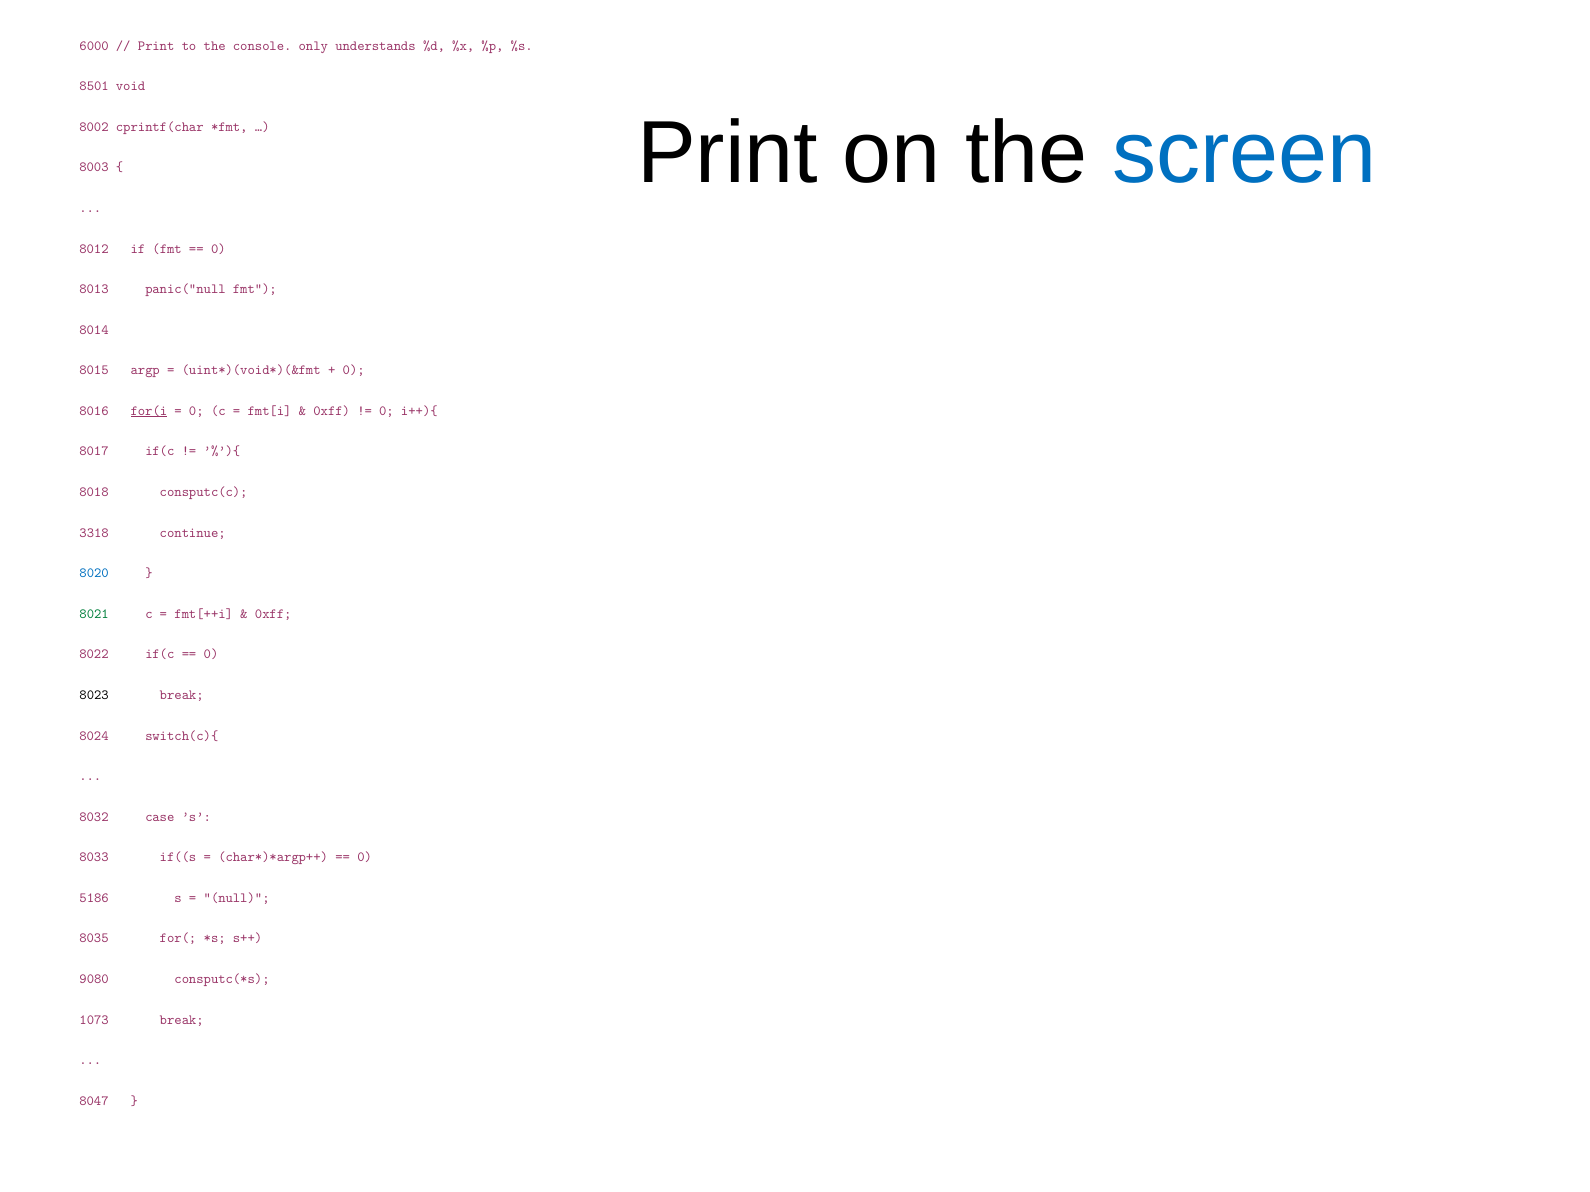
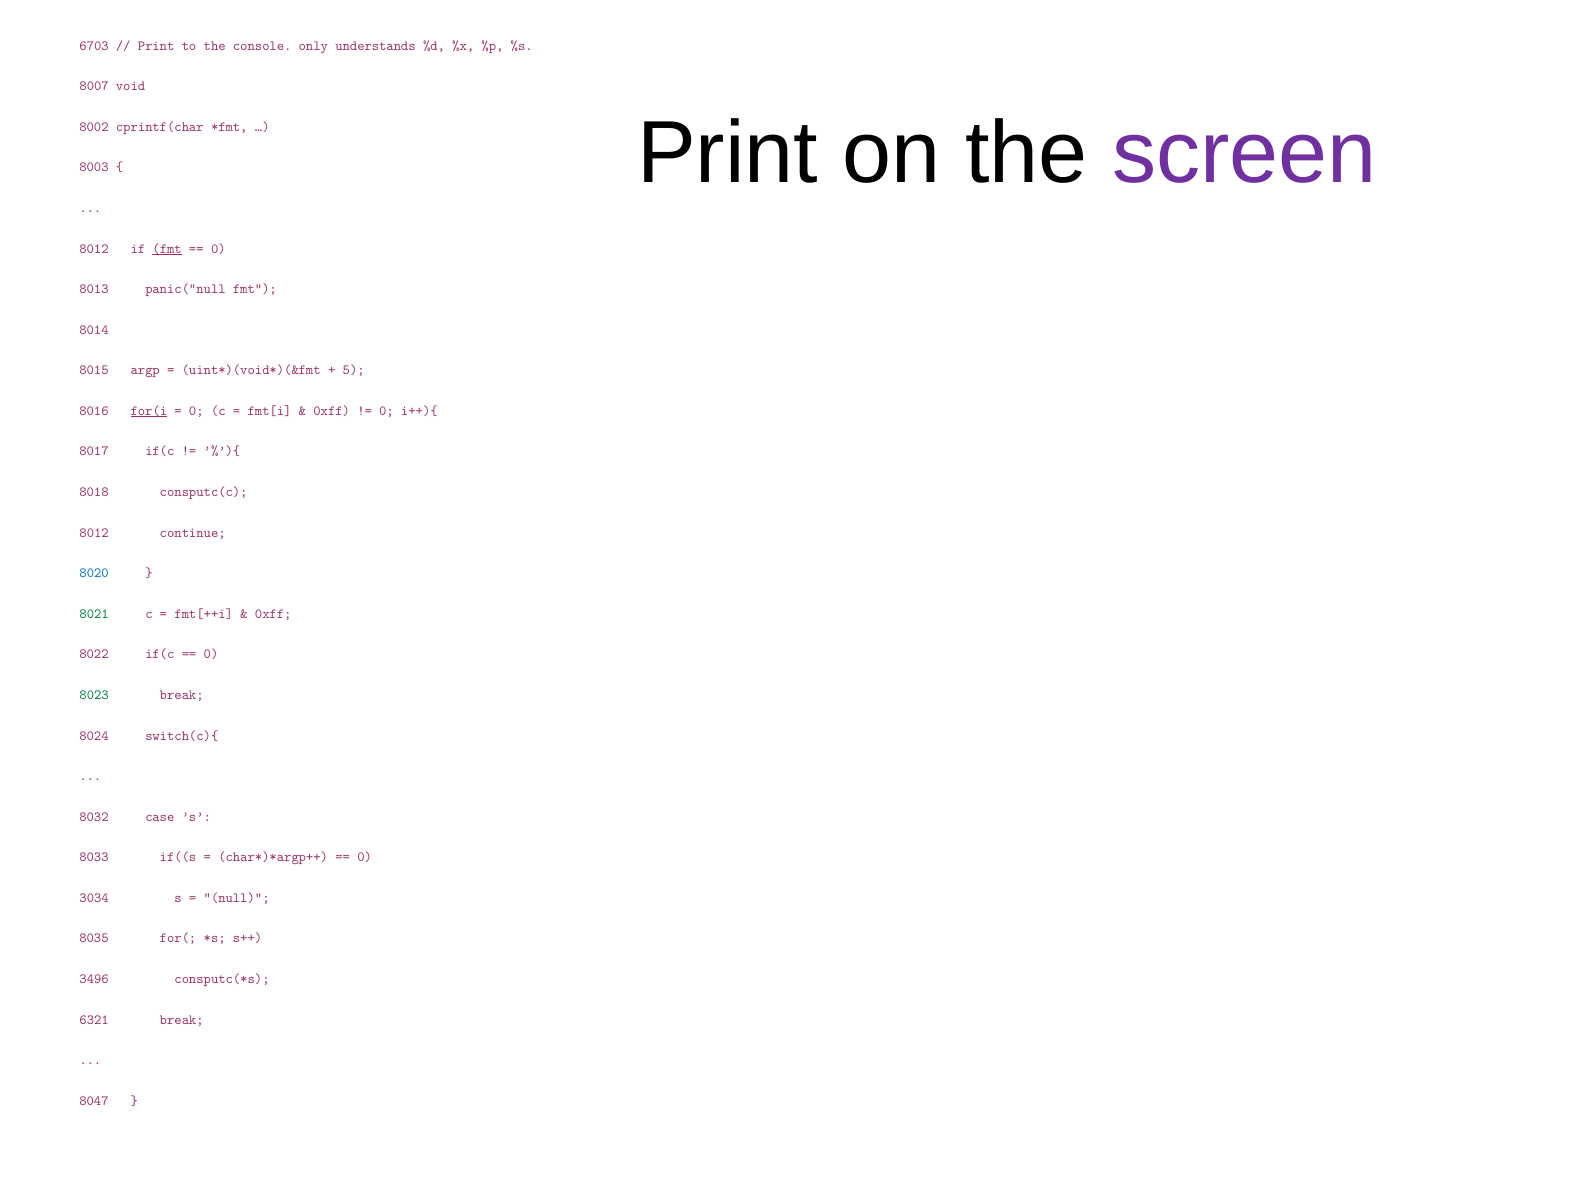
6000: 6000 -> 6703 (94, 45)
8501: 8501 -> 8007 (94, 86)
screen colour: blue -> purple (1244, 153)
fmt underline: none -> present (167, 248)
0: 0 -> 5 (354, 370)
3318: 3318 -> 8012 (94, 533)
8023 colour: black -> green (94, 695)
5186: 5186 -> 3034 (94, 898)
9080: 9080 -> 3496 (94, 979)
1073: 1073 -> 6321 (94, 1020)
